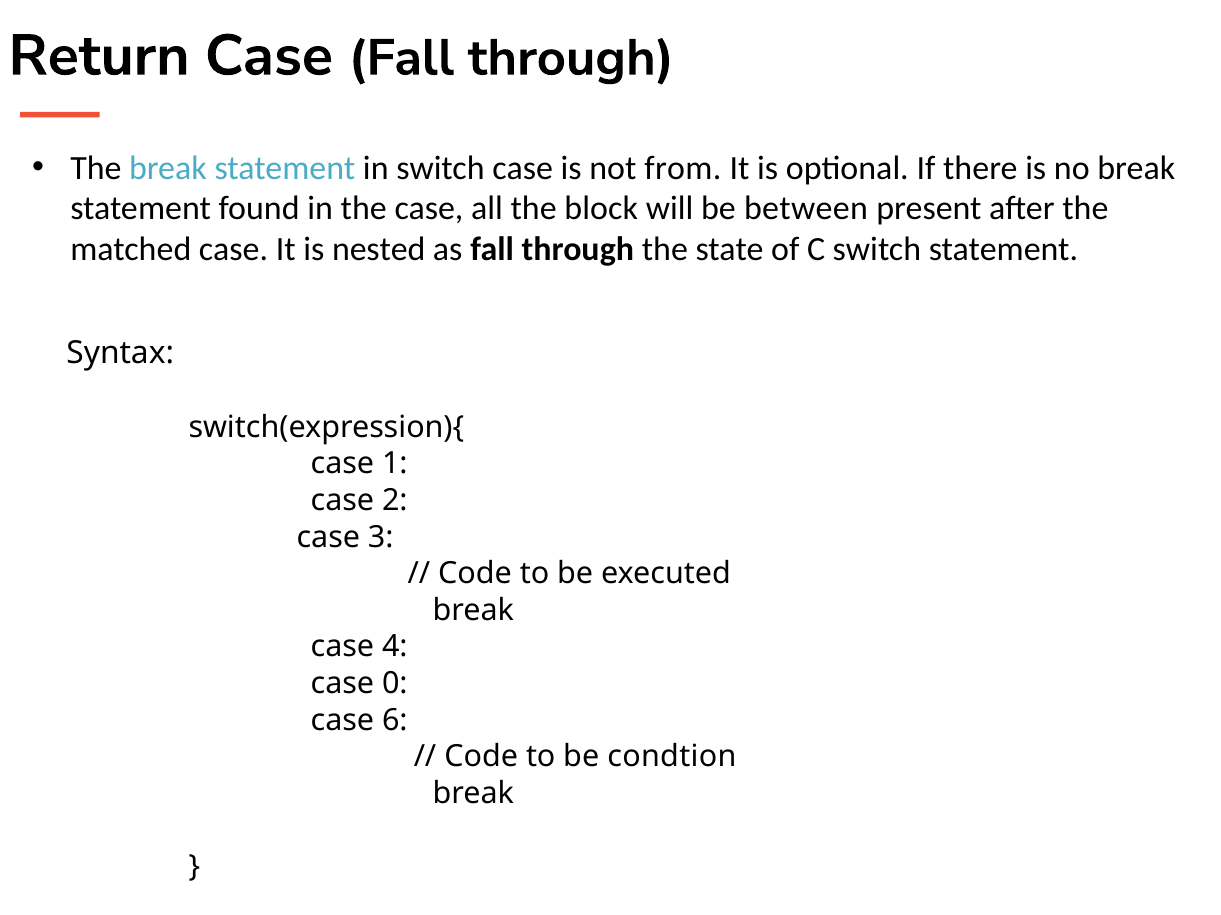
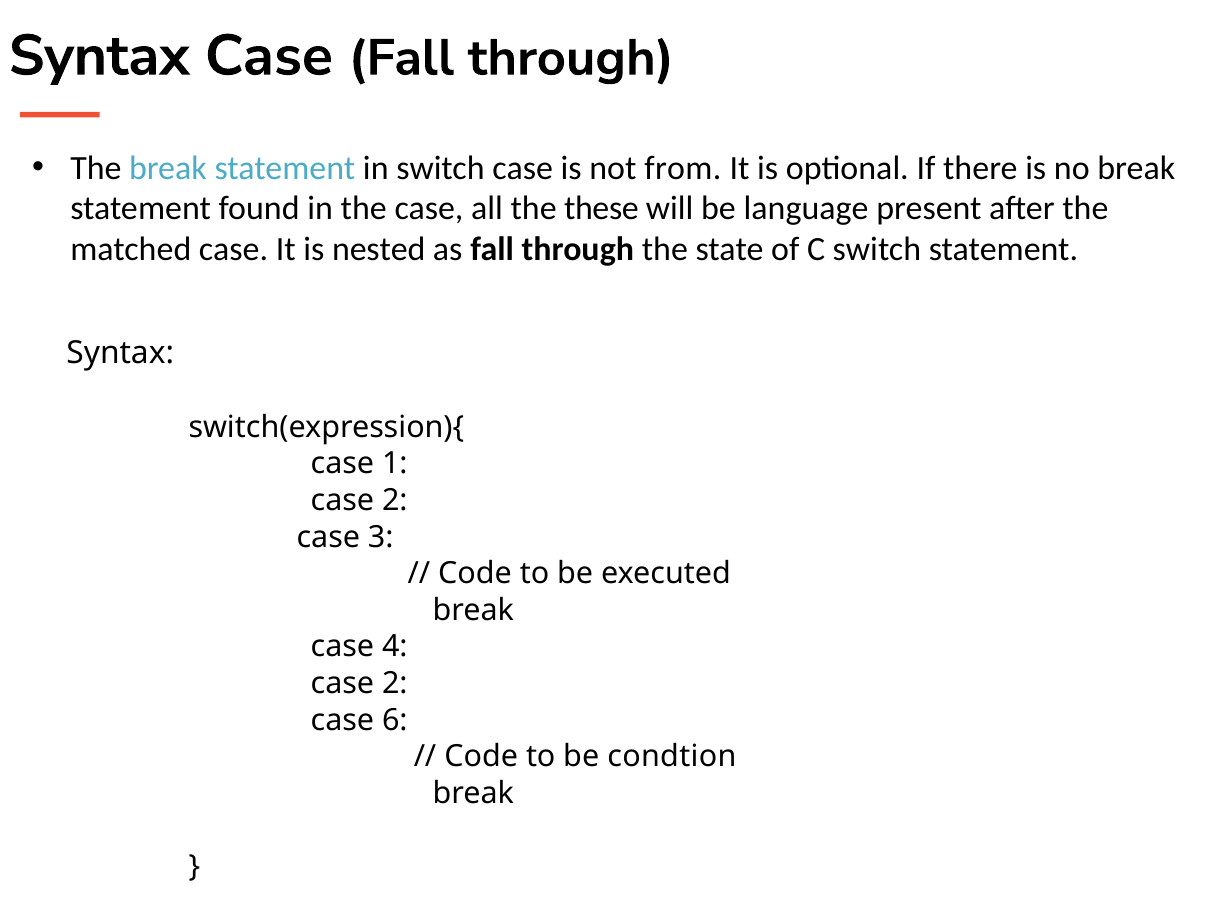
Return: Return -> Syntax (99, 56)
block: block -> these (601, 209)
between: between -> language (806, 209)
0: 0 -> 2 (395, 684)
